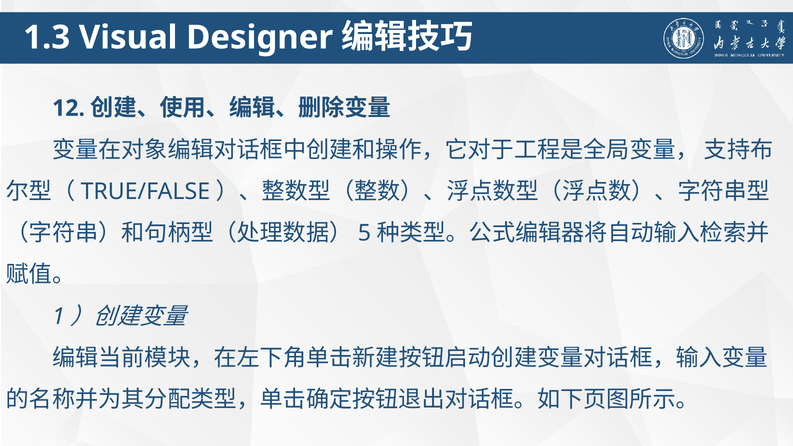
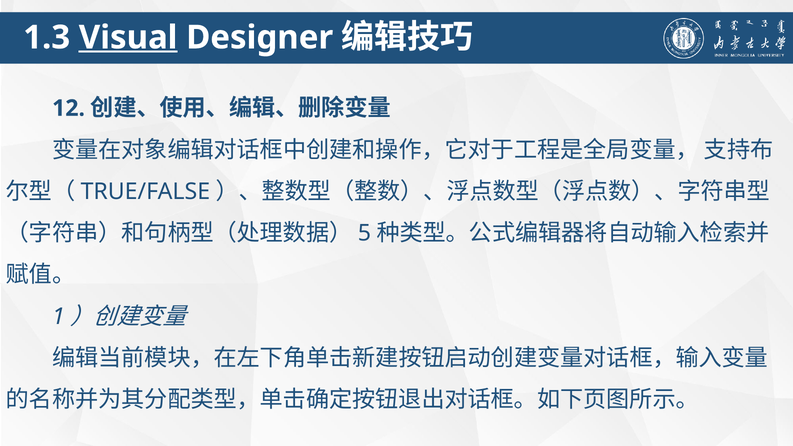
Visual underline: none -> present (128, 37)
